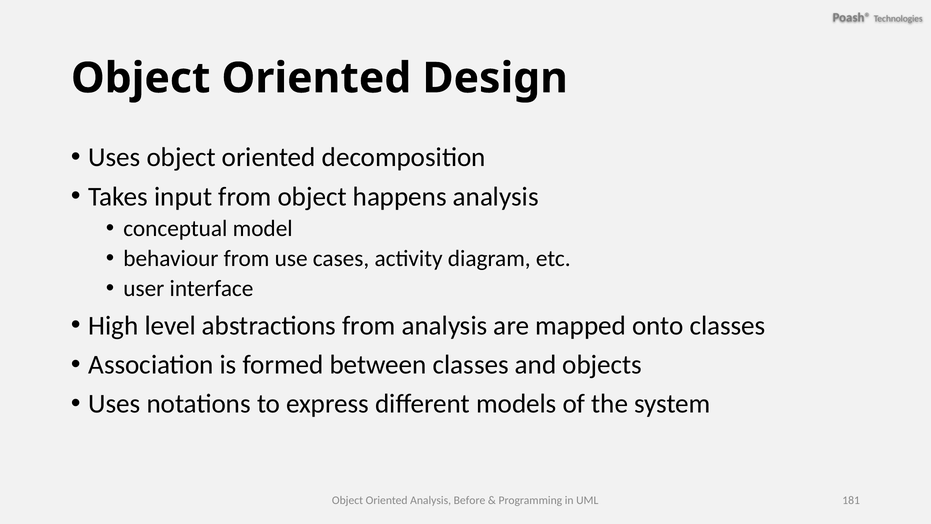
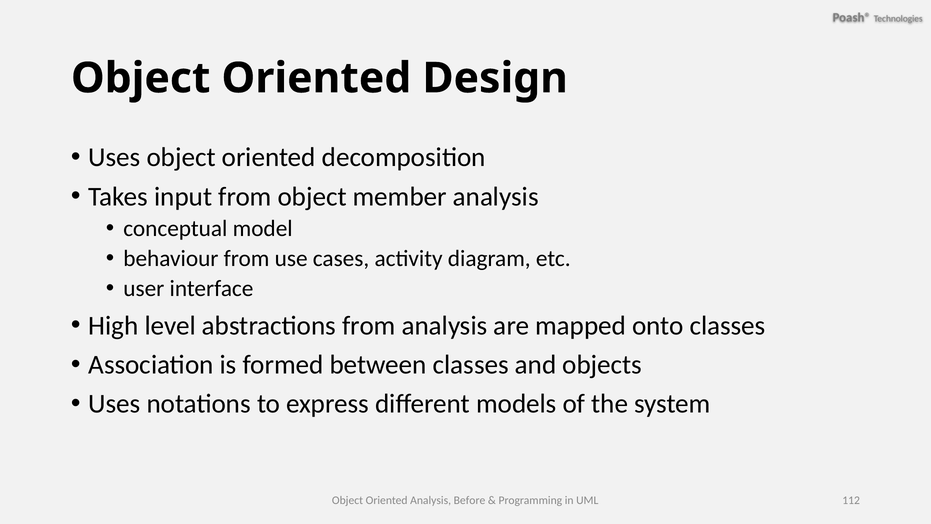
happens: happens -> member (400, 196)
181: 181 -> 112 (851, 500)
